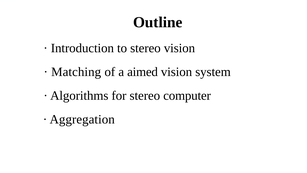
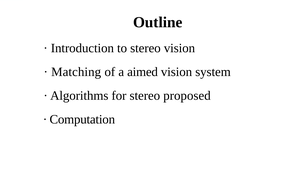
computer: computer -> proposed (187, 96)
Aggregation: Aggregation -> Computation (82, 119)
